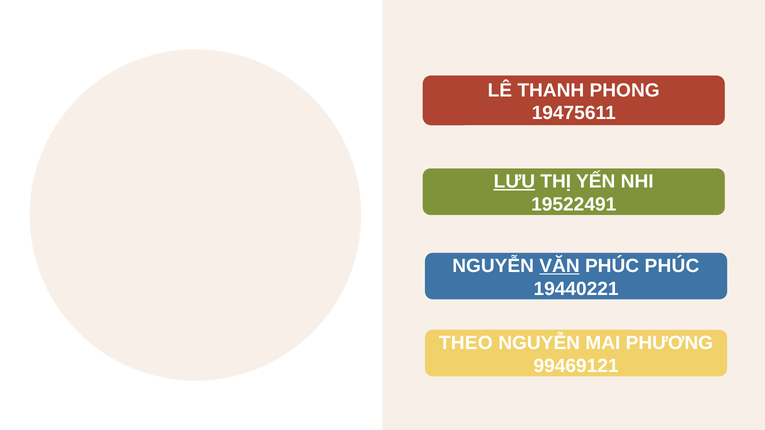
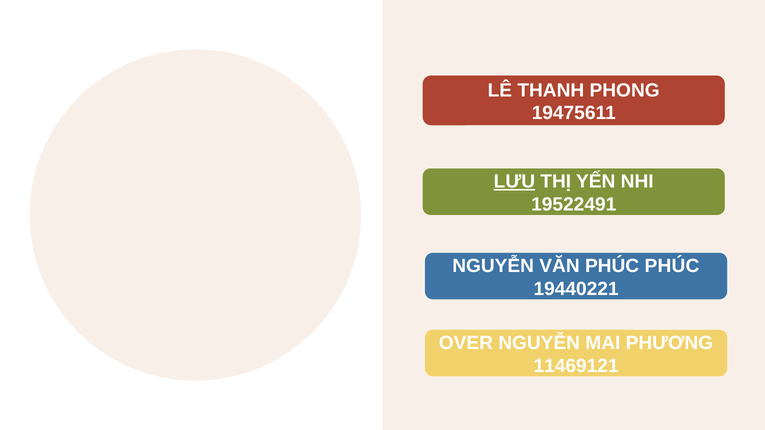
VĂN underline: present -> none (560, 266)
THEO: THEO -> OVER (466, 343)
99469121: 99469121 -> 11469121 (576, 366)
